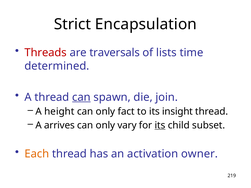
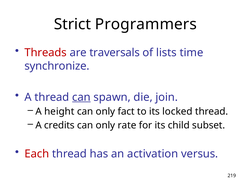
Encapsulation: Encapsulation -> Programmers (146, 24)
determined: determined -> synchronize (57, 66)
insight: insight -> locked (177, 112)
arrives: arrives -> credits (59, 125)
vary: vary -> rate (127, 125)
its underline: present -> none (160, 125)
Each colour: orange -> red (37, 154)
owner: owner -> versus (200, 154)
